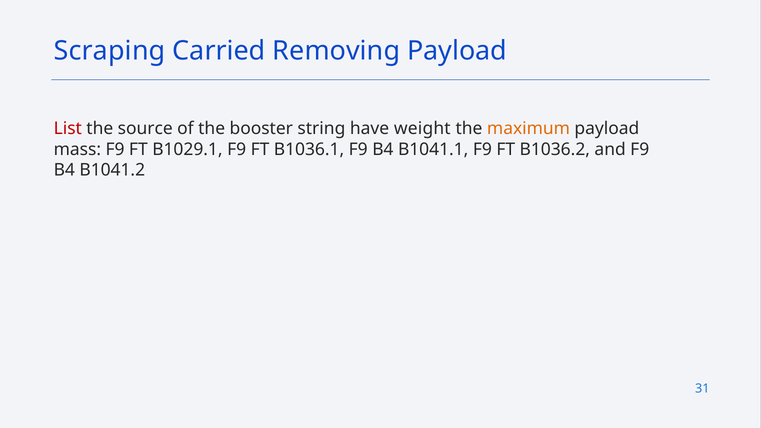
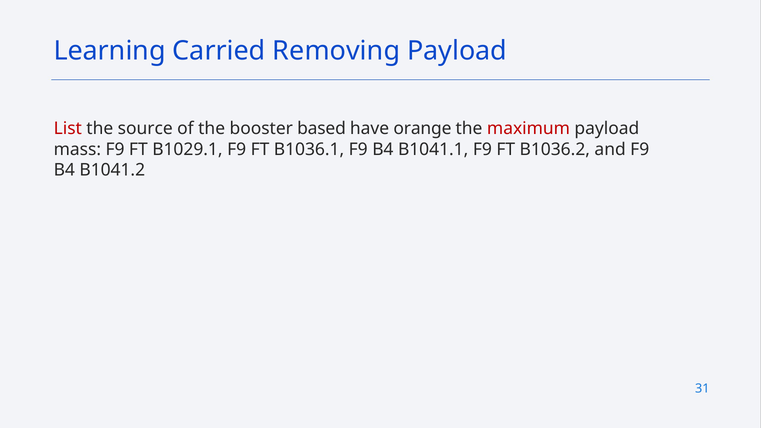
Scraping: Scraping -> Learning (110, 51)
string: string -> based (321, 128)
weight: weight -> orange (422, 128)
maximum colour: orange -> red (529, 128)
